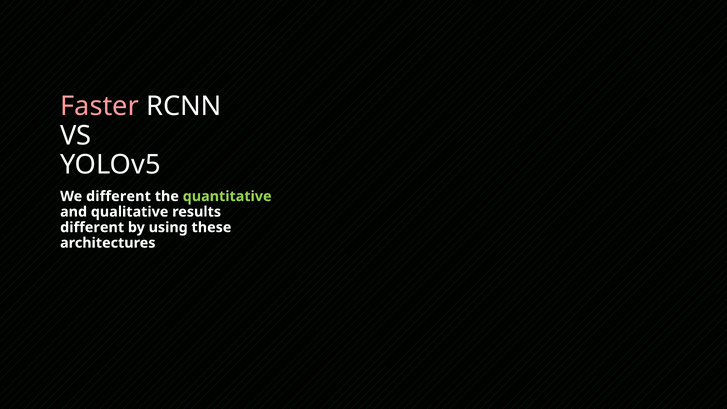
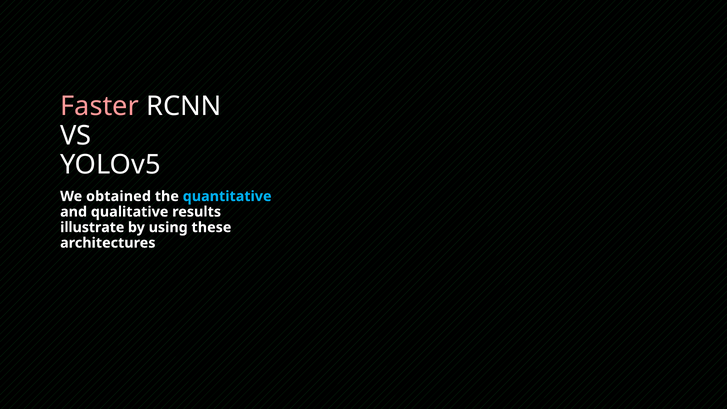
We different: different -> obtained (118, 196)
quantitative colour: light green -> light blue (227, 196)
different: different -> illustrate (92, 227)
